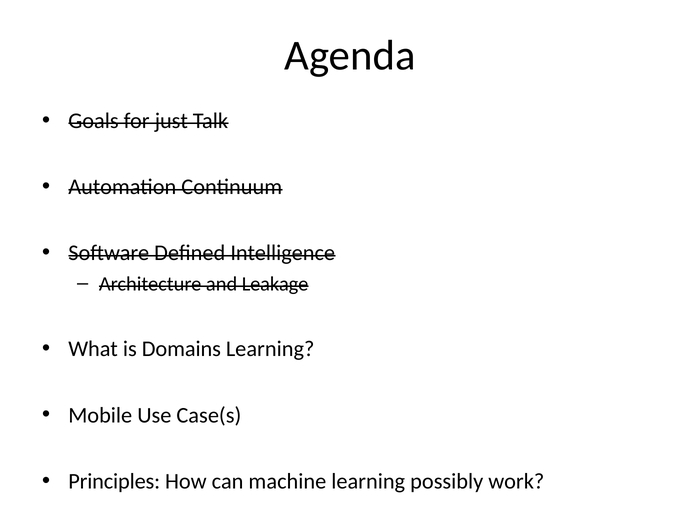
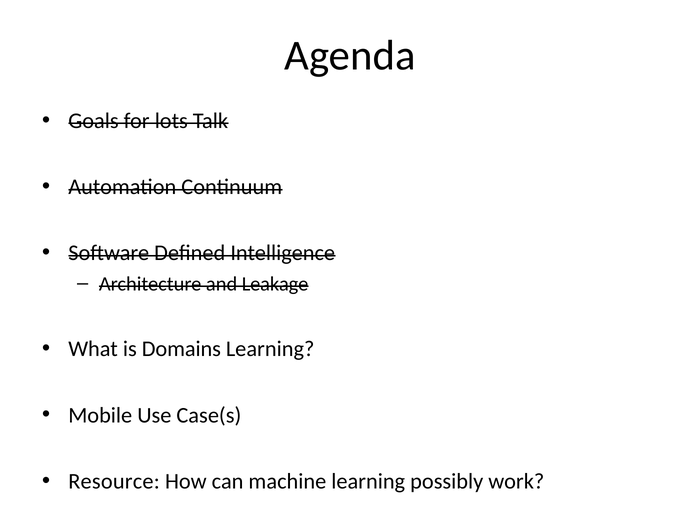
just: just -> lots (171, 121)
Principles: Principles -> Resource (114, 481)
